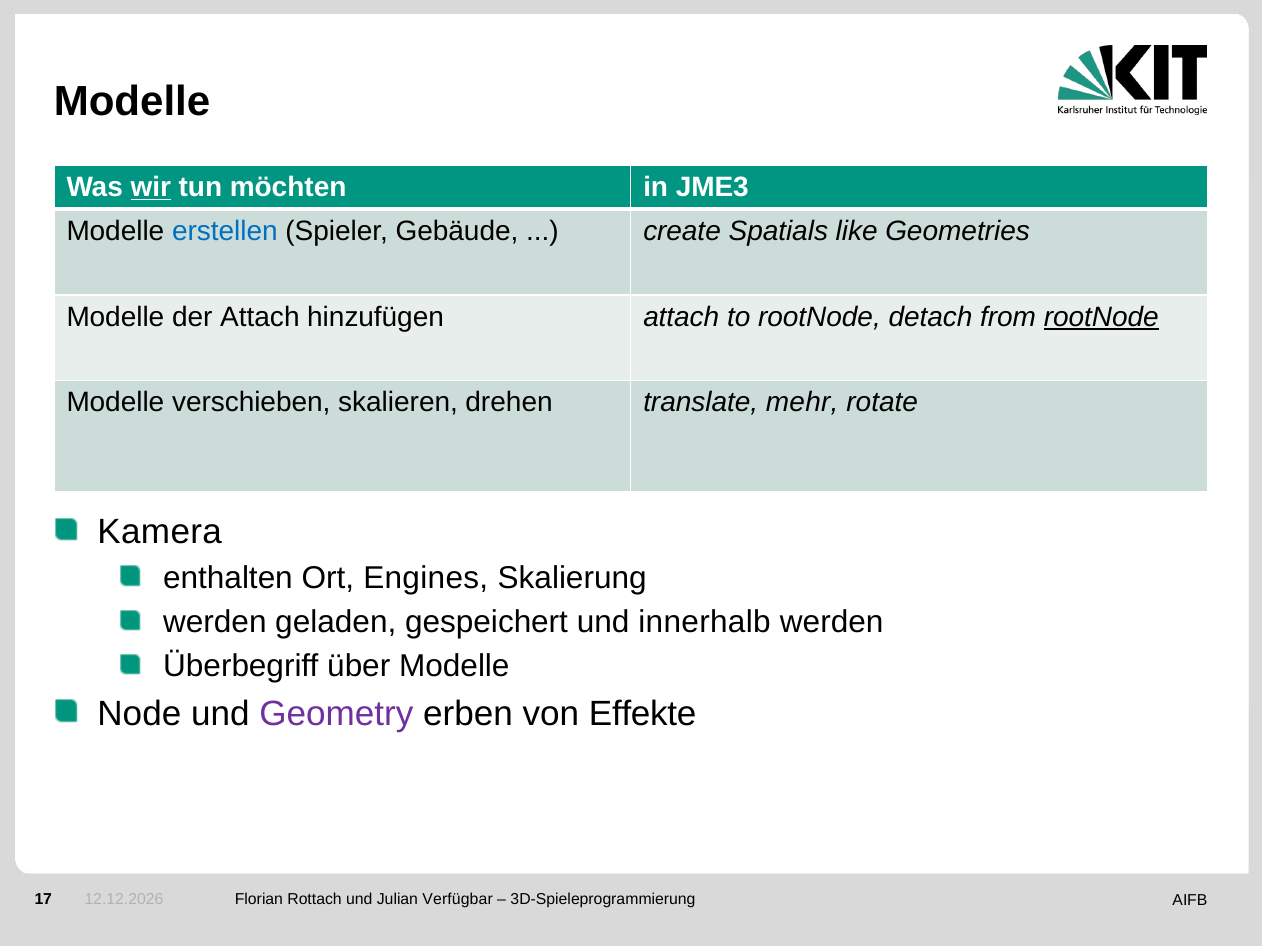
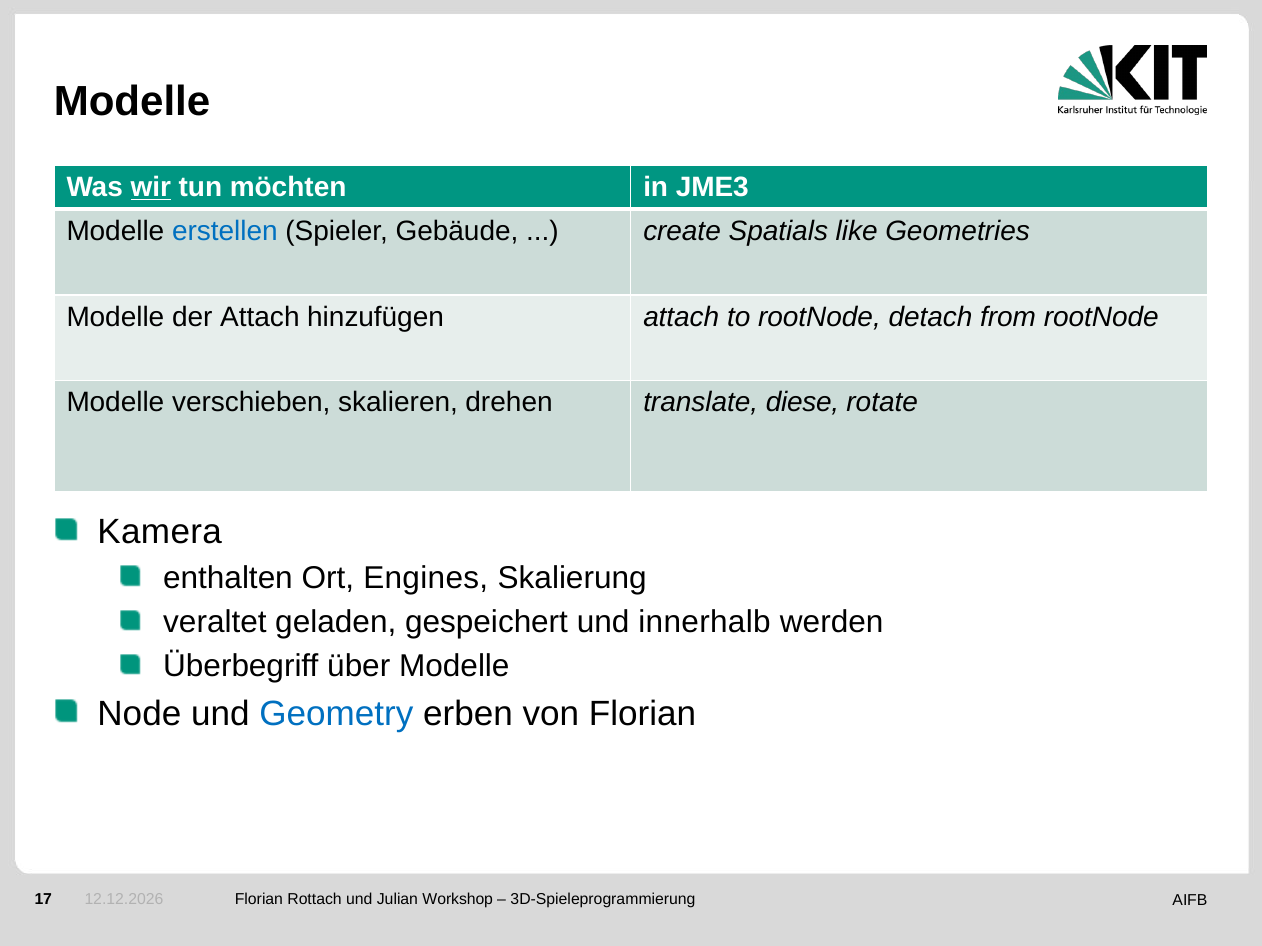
rootNode underline: present -> none (1101, 317)
mehr: mehr -> diese (802, 403)
werden: werden -> veraltet (215, 623)
Geometry colour: purple -> blue (336, 714)
von Effekte: Effekte -> Florian (643, 714)
Verfügbar: Verfügbar -> Workshop (458, 900)
